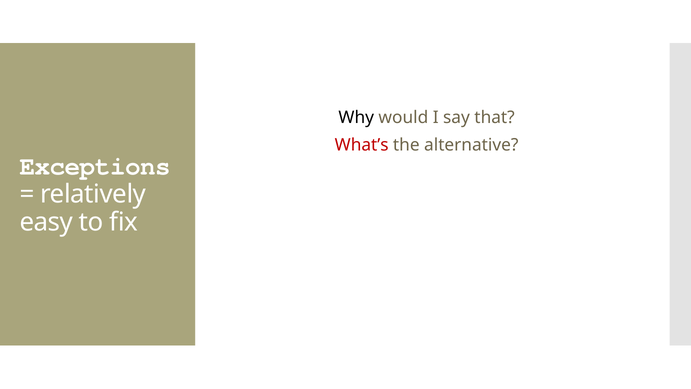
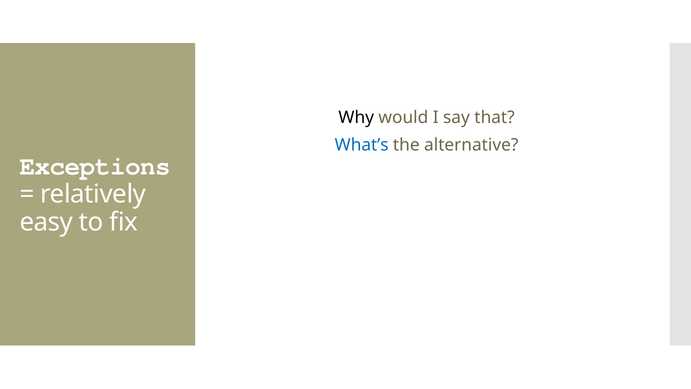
What’s colour: red -> blue (362, 145)
